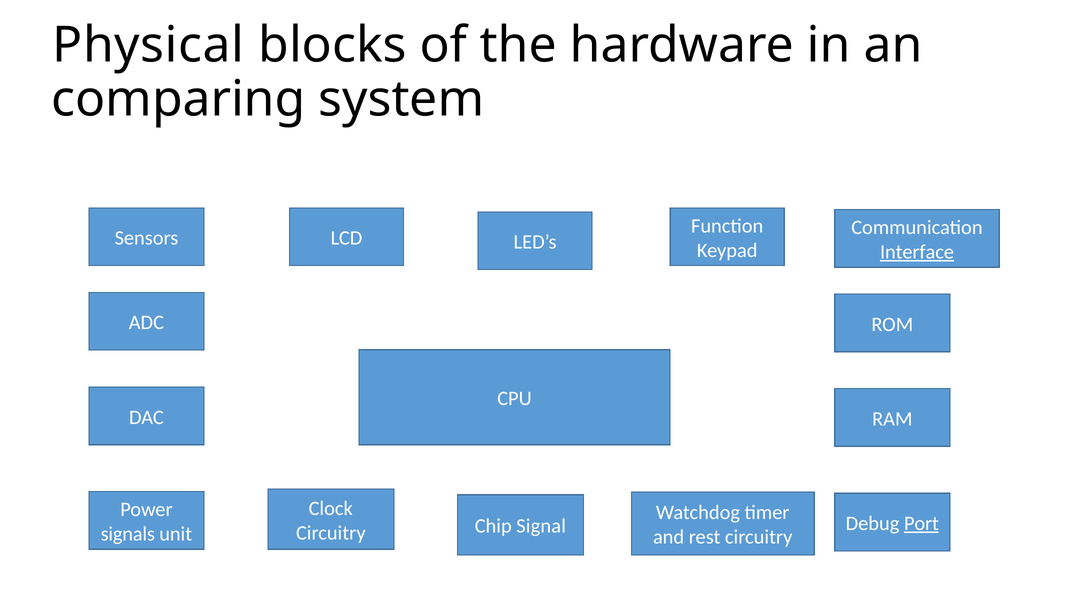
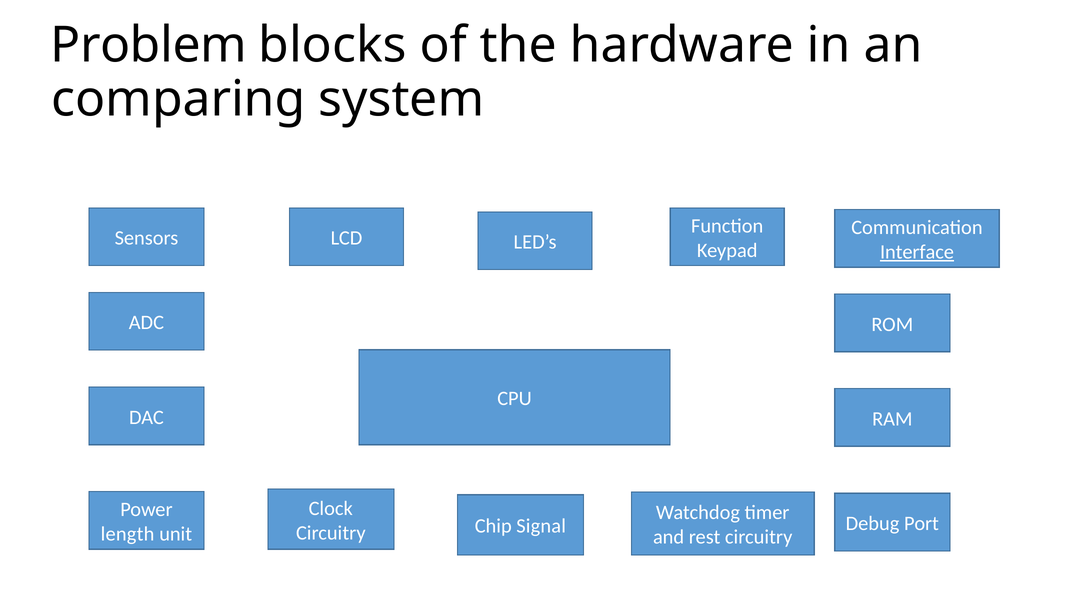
Physical: Physical -> Problem (149, 45)
Port underline: present -> none (921, 523)
signals: signals -> length (128, 534)
